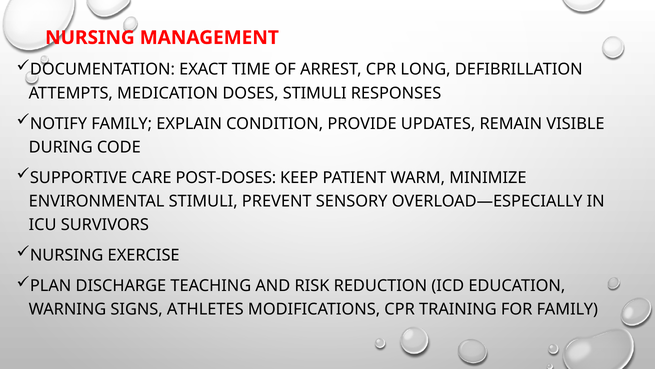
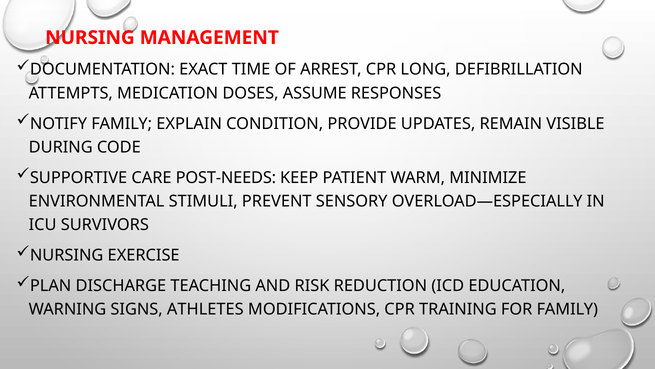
DOSES STIMULI: STIMULI -> ASSUME (315, 93)
POST‑DOSES: POST‑DOSES -> POST‑NEEDS (226, 177)
